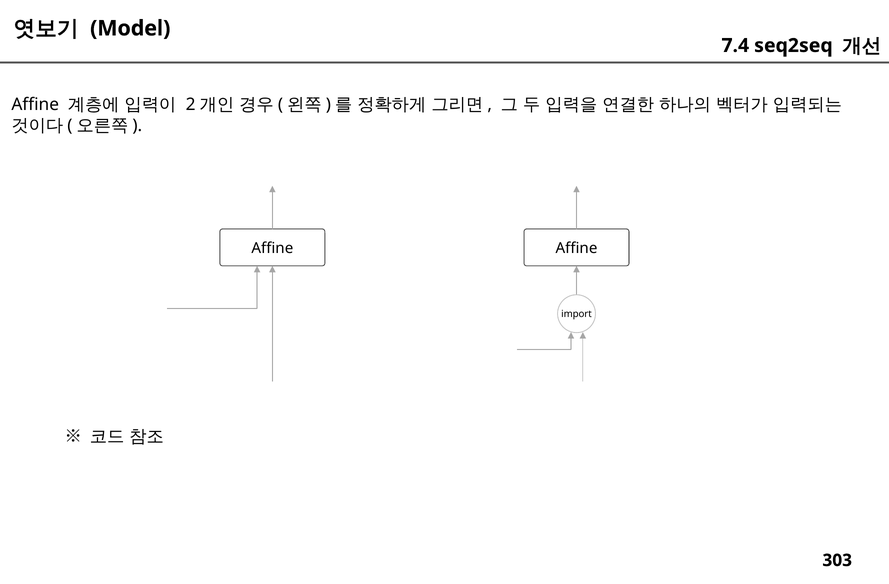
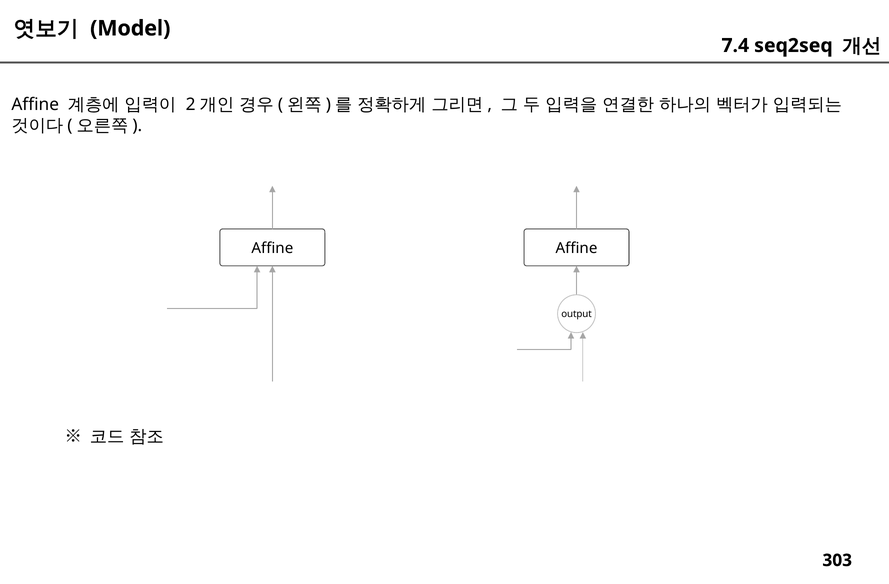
import: import -> output (577, 314)
